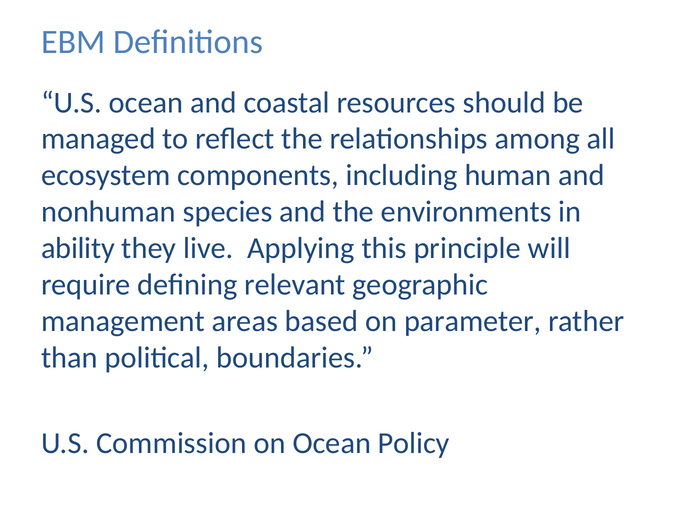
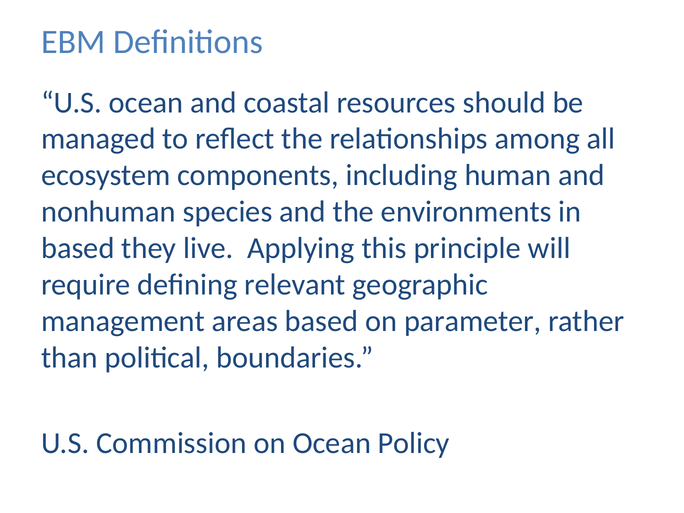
ability: ability -> based (78, 248)
